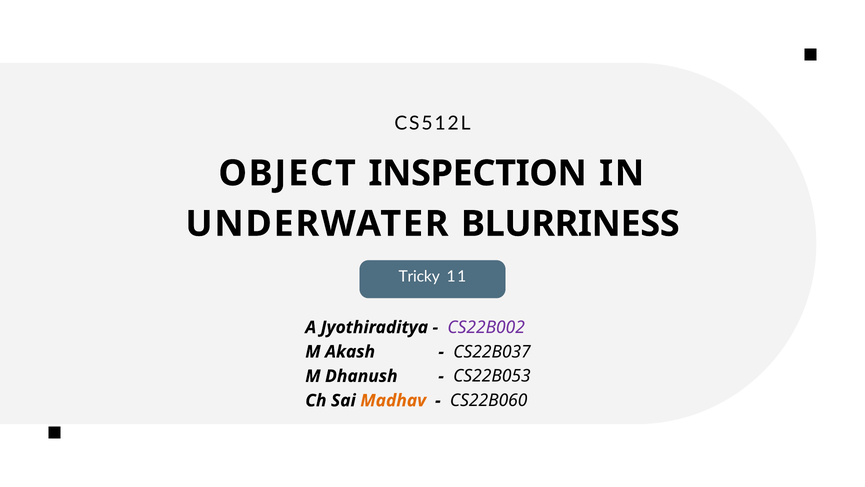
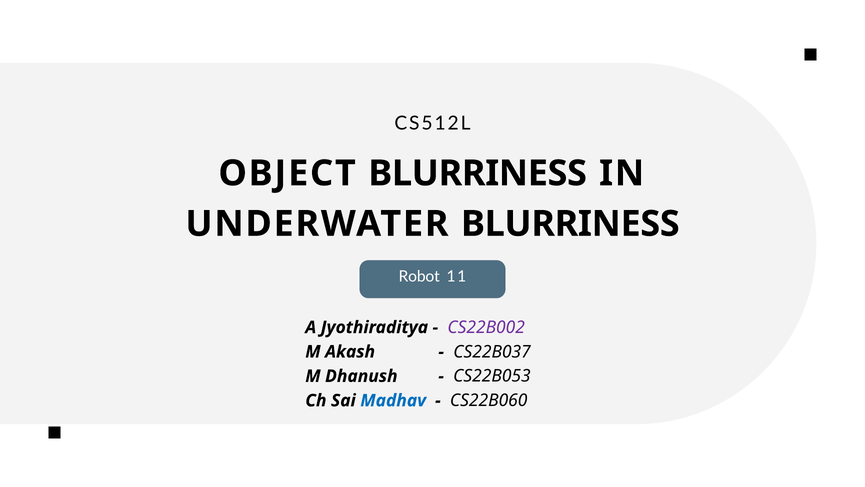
OBJECT INSPECTION: INSPECTION -> BLURRINESS (478, 173)
Tricky: Tricky -> Robot (419, 277)
Madhav colour: orange -> blue (393, 400)
